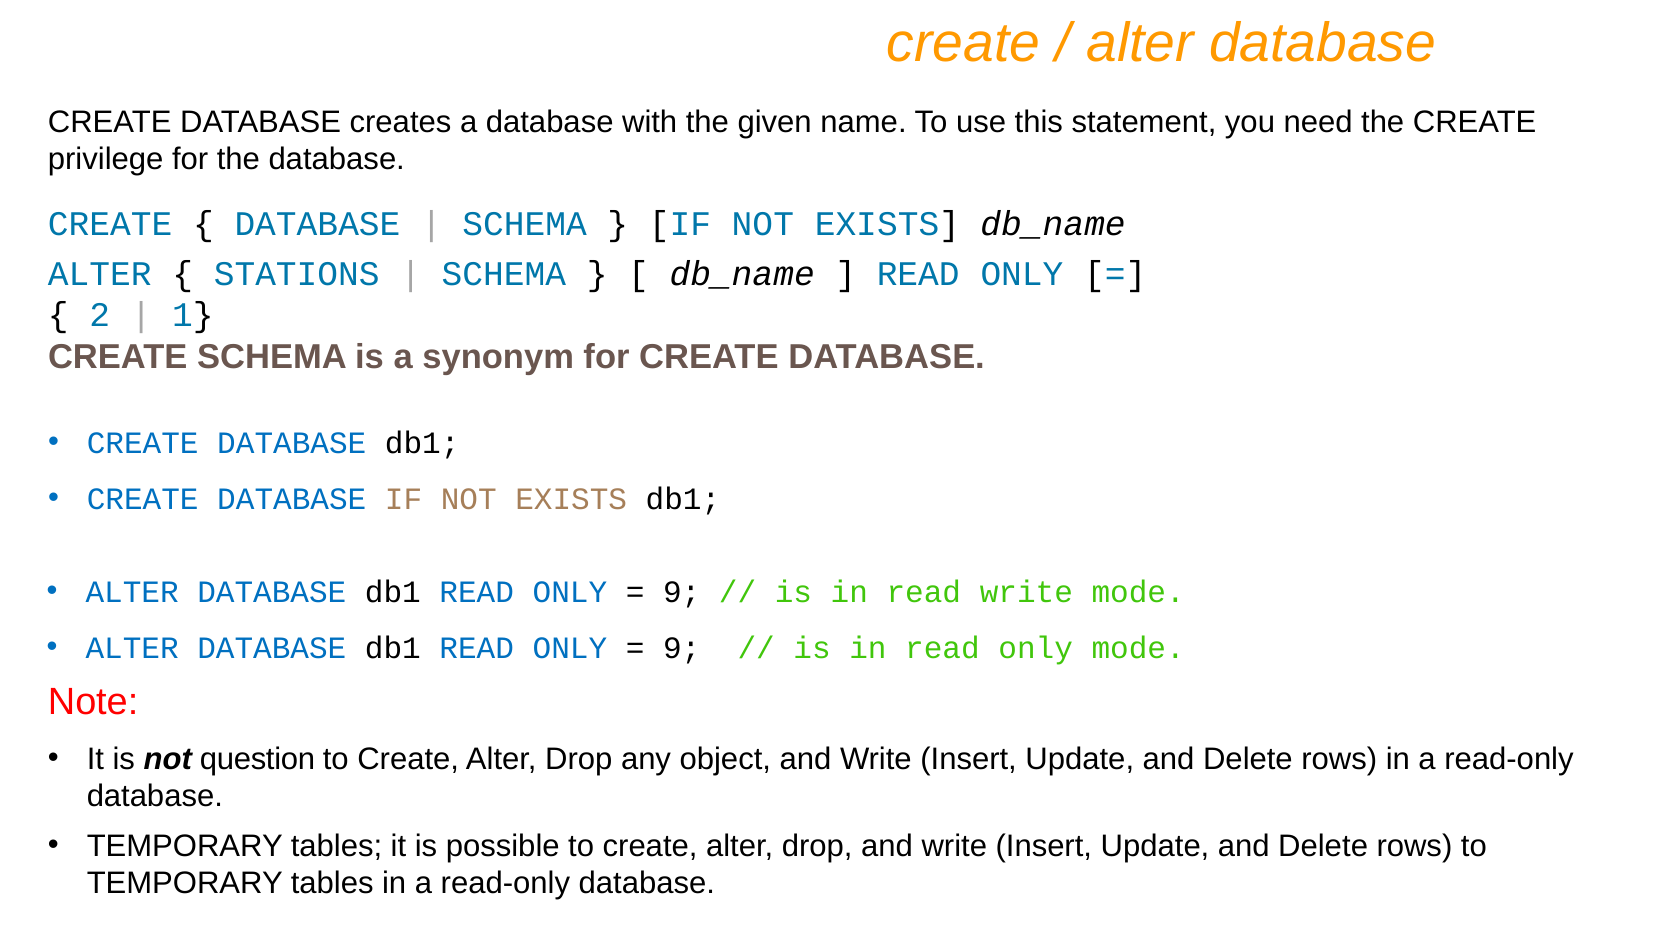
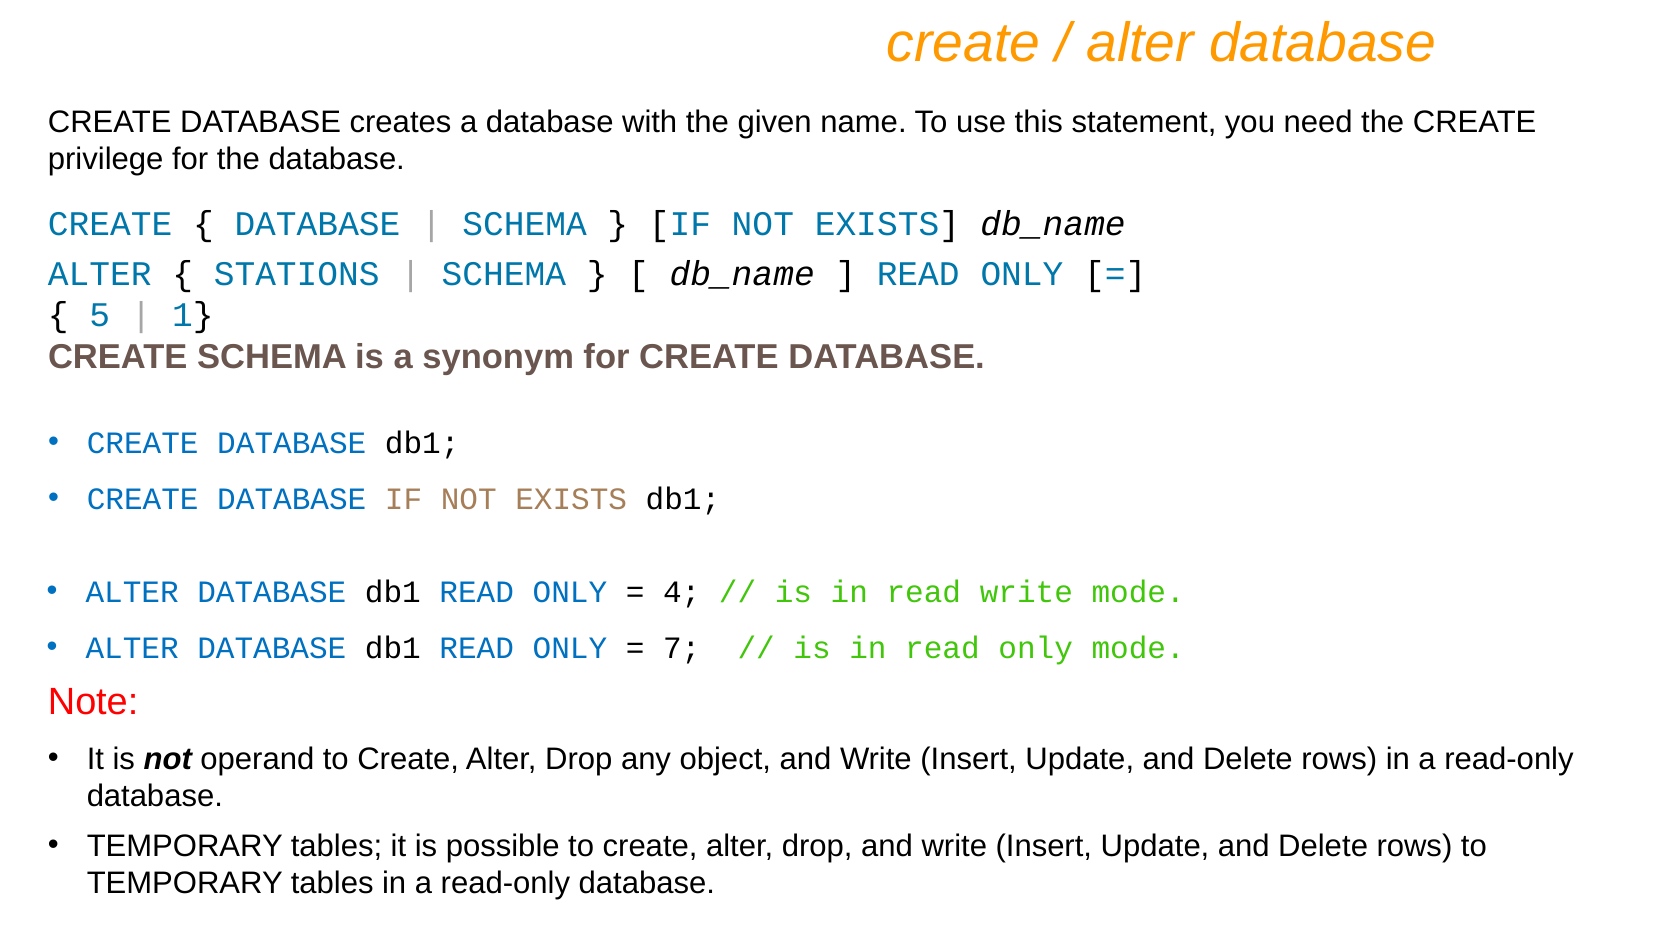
2: 2 -> 5 (100, 315)
9: 9 -> 4 (682, 592)
9: 9 -> 7 (682, 648)
question: question -> operand (257, 759)
